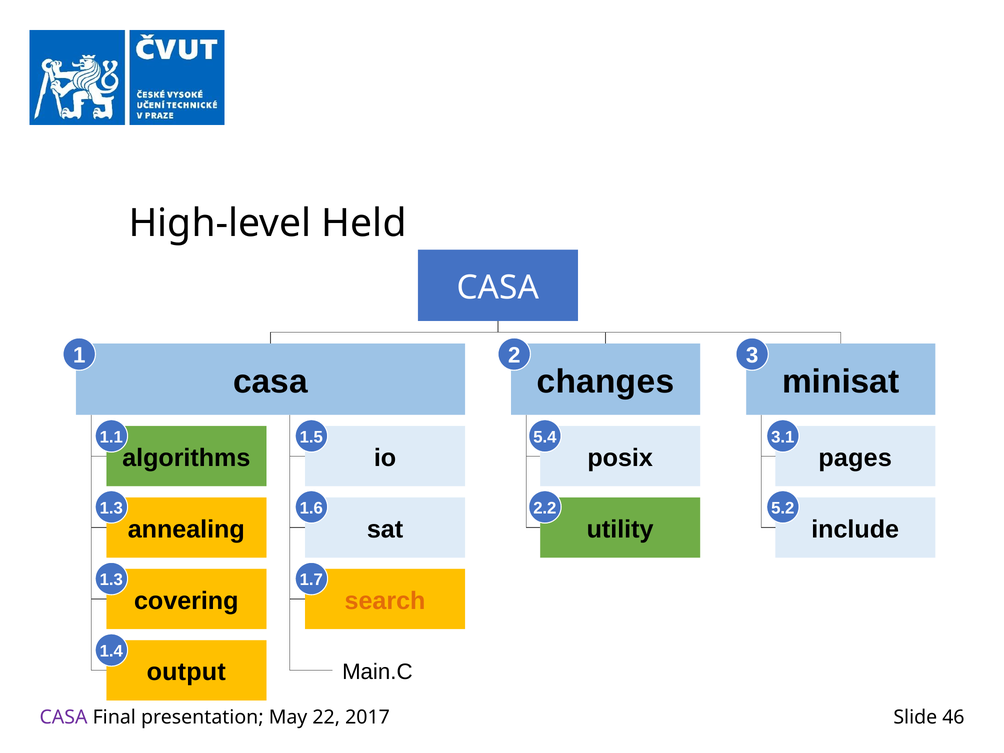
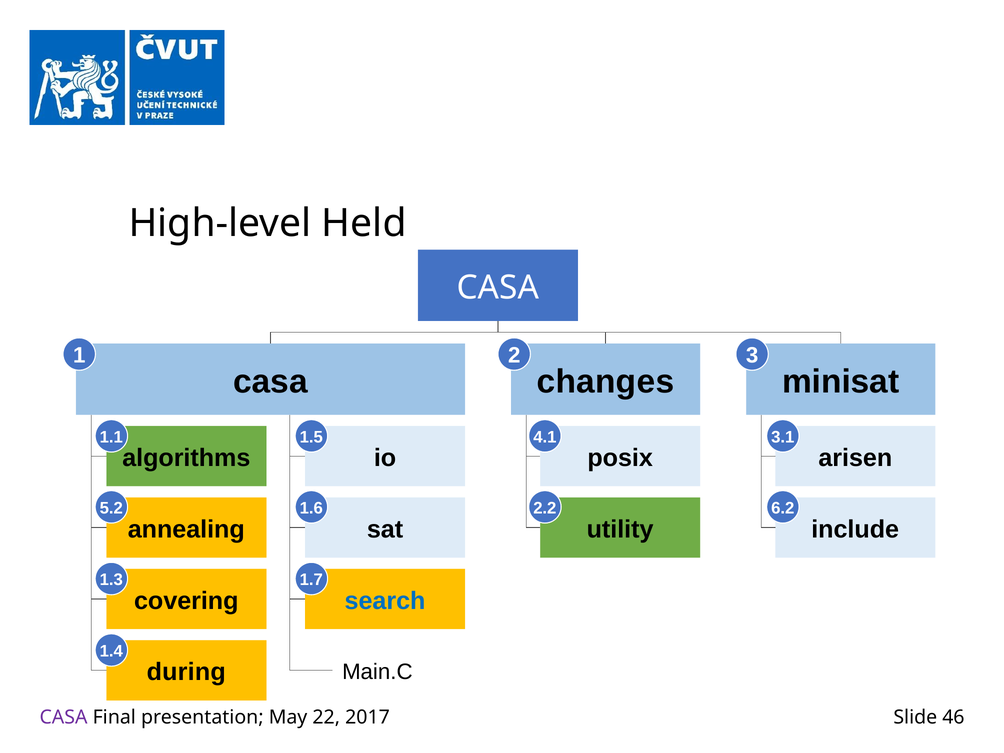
5.4: 5.4 -> 4.1 (545, 437)
pages: pages -> arisen (855, 458)
1.3: 1.3 -> 5.2 (111, 508)
5.2: 5.2 -> 6.2 (783, 508)
search colour: orange -> blue (385, 601)
output: output -> during (186, 672)
